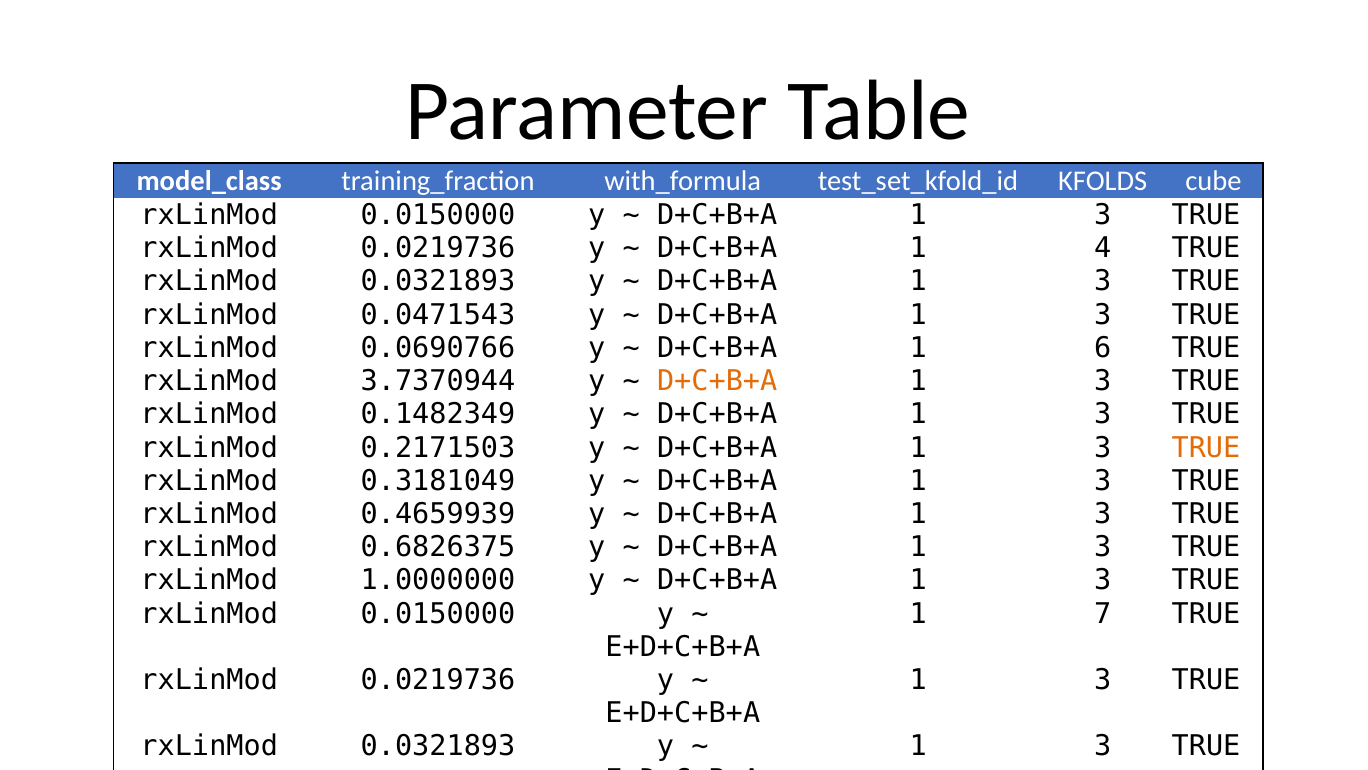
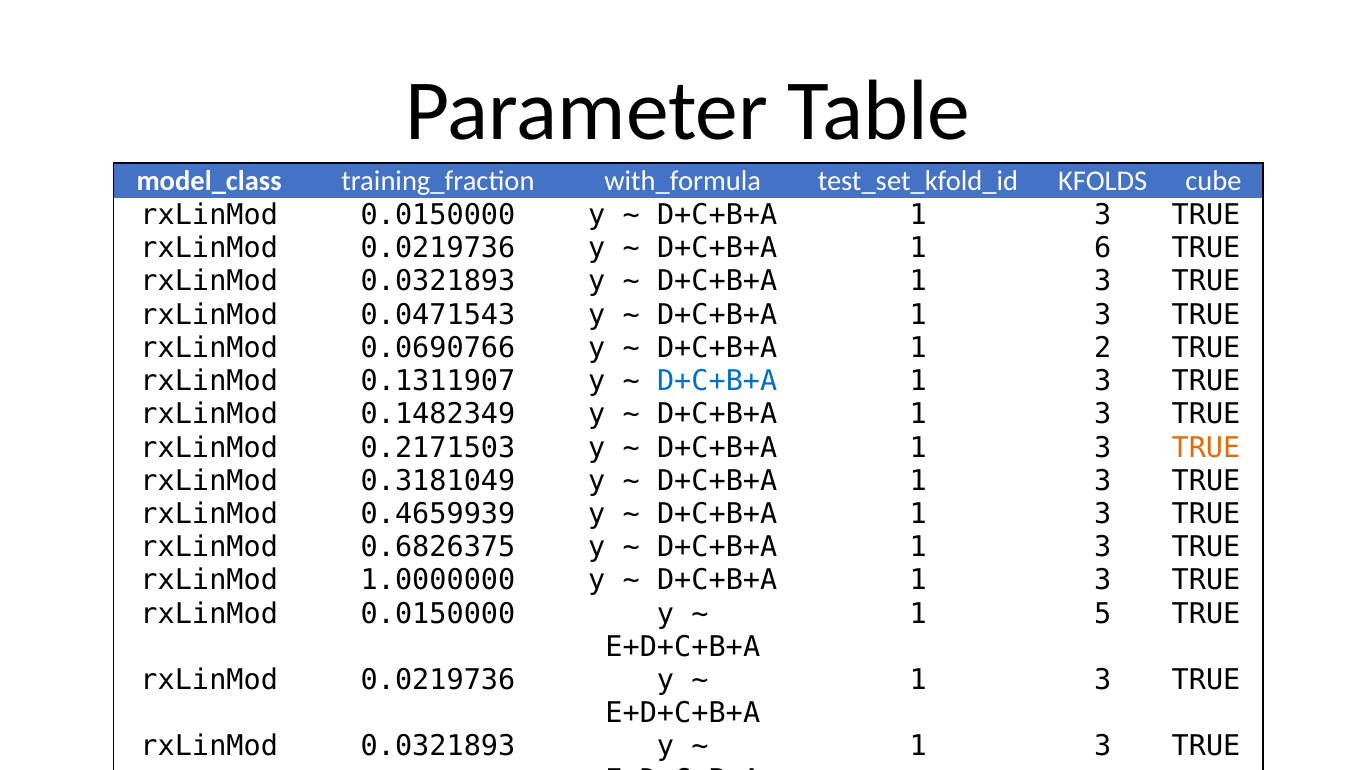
4: 4 -> 6 (1103, 248)
6: 6 -> 2 (1103, 348)
3.7370944: 3.7370944 -> 0.1311907 (438, 381)
D+C+B+A colour: orange -> blue (717, 381)
7: 7 -> 5 (1103, 613)
